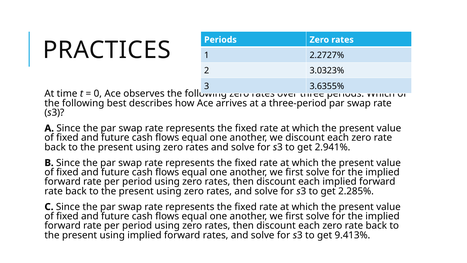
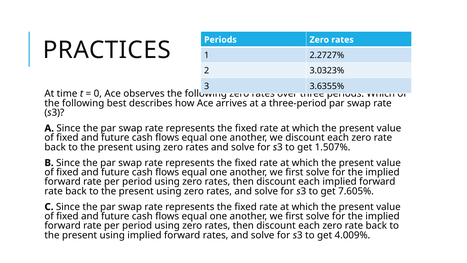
2.941%: 2.941% -> 1.507% (333, 147)
2.285%: 2.285% -> 7.605% (356, 191)
9.413%: 9.413% -> 4.009% (352, 235)
